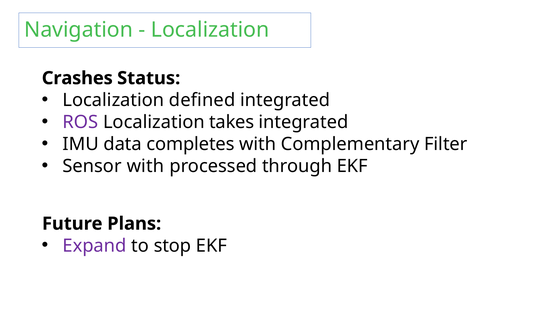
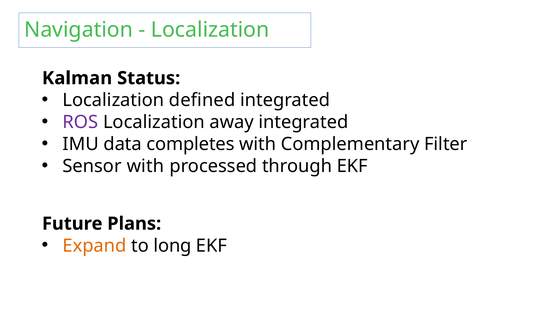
Crashes: Crashes -> Kalman (77, 78)
takes: takes -> away (232, 122)
Expand colour: purple -> orange (95, 245)
stop: stop -> long (173, 245)
